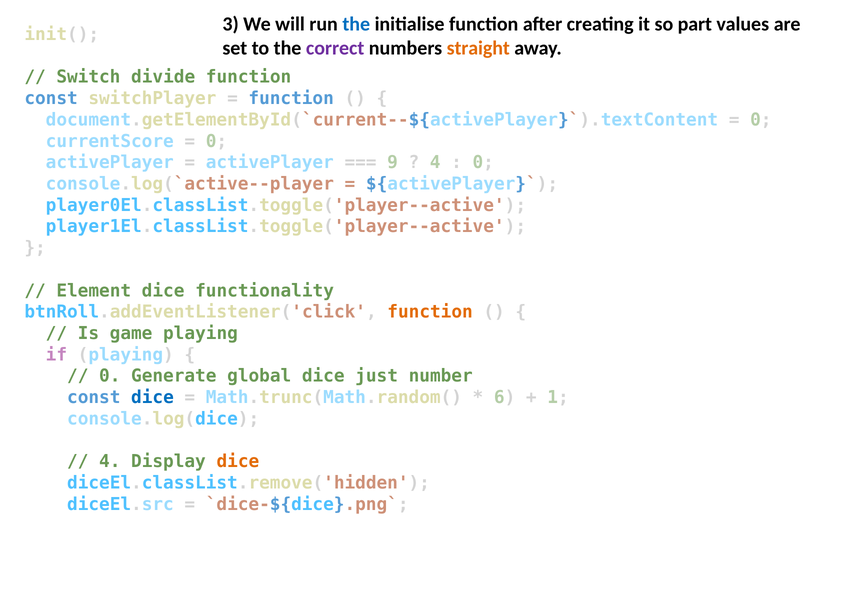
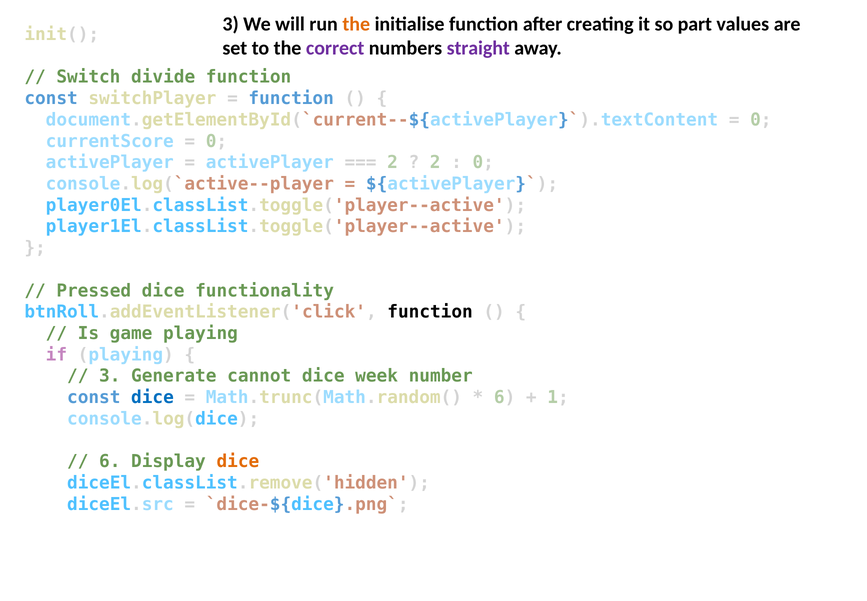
the colour: blue -> orange (356, 24)
straight colour: orange -> purple (478, 48)
9: 9 -> 2 (393, 162)
4: 4 -> 2 (435, 162)
Element: Element -> Pressed (94, 290)
function colour: orange -> black (430, 312)
0: 0 -> 3 (110, 376)
global: global -> cannot (259, 376)
just: just -> week (377, 376)
4: 4 -> 6 (110, 461)
